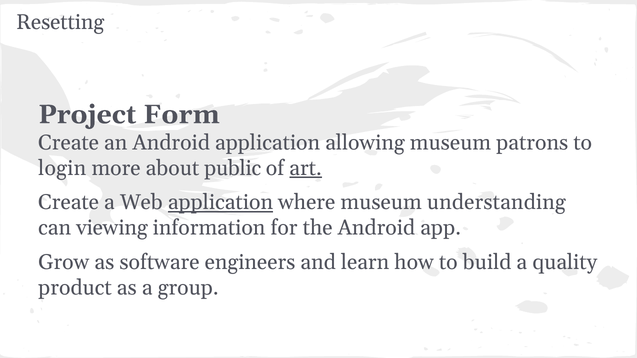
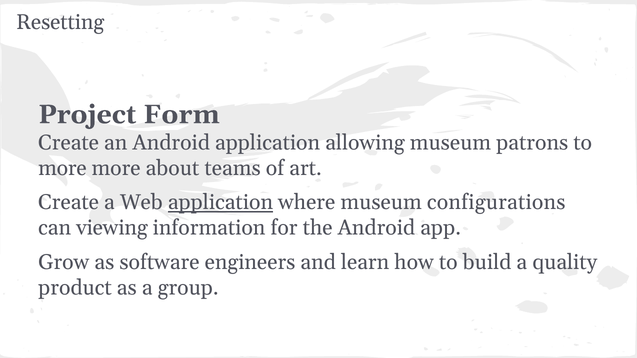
login: login -> more (62, 168)
public: public -> teams (233, 168)
art underline: present -> none (306, 168)
understanding: understanding -> configurations (496, 203)
